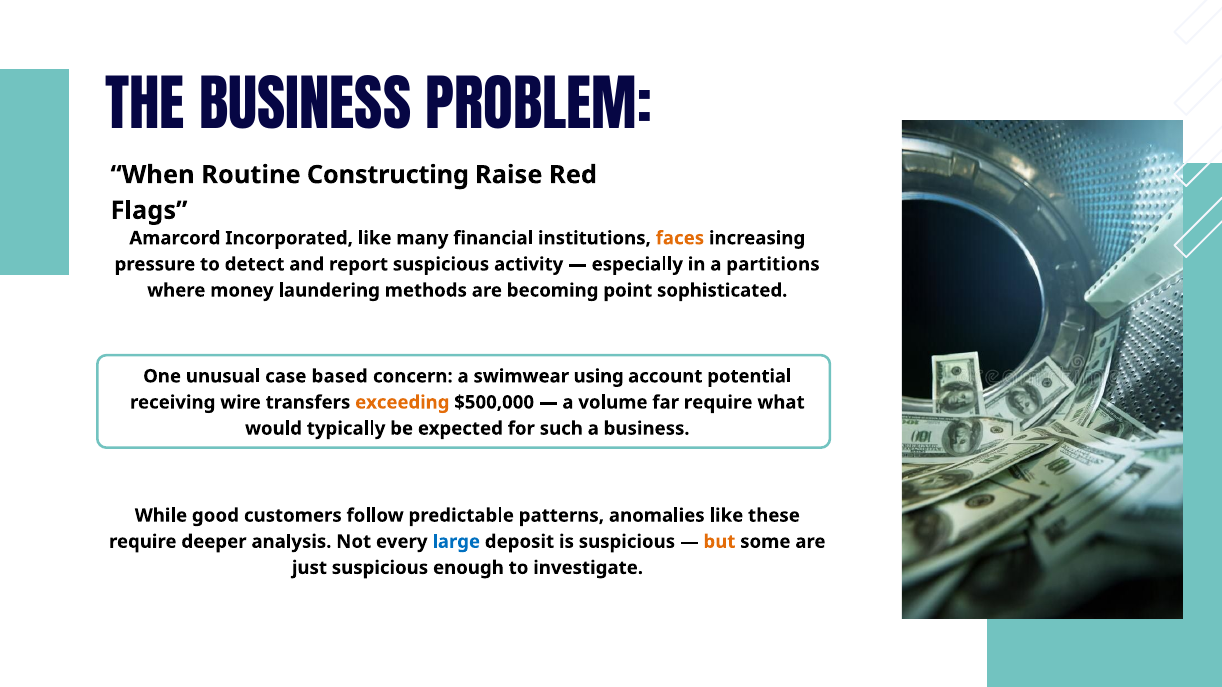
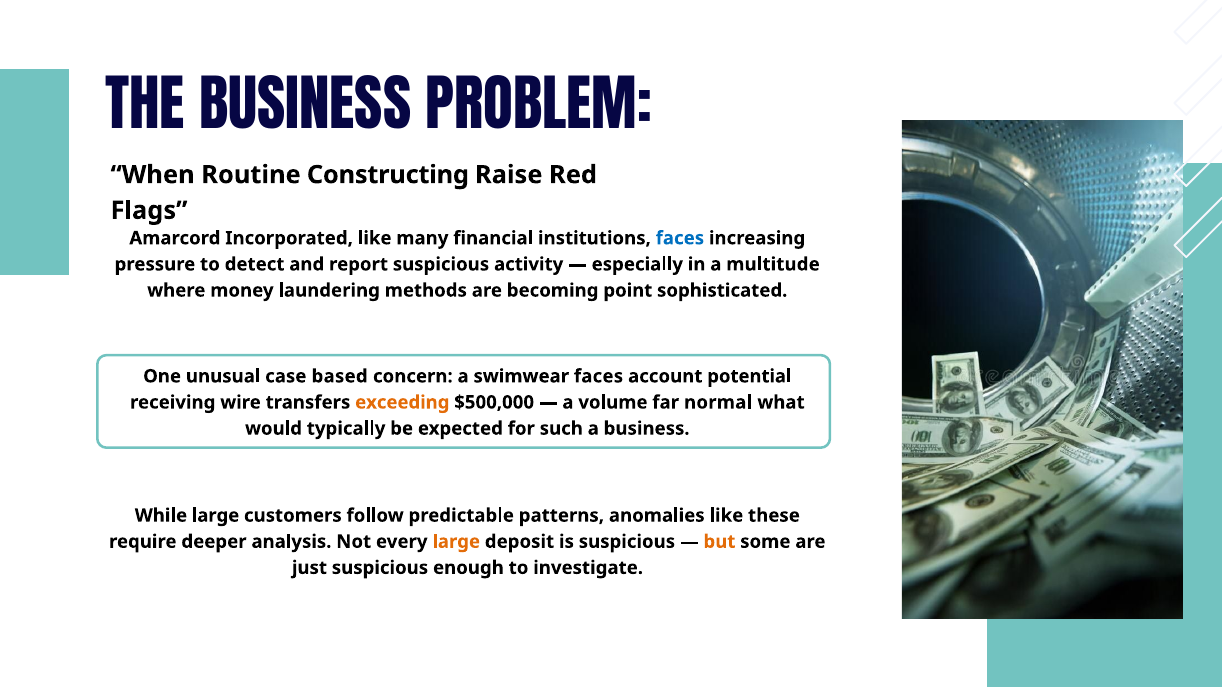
faces colour: orange -> blue (680, 238)
partitions: partitions -> multitude (773, 264)
swimwear using: using -> faces (598, 376)
far require: require -> normal (718, 403)
While good: good -> large (216, 516)
large colour: blue -> orange (456, 542)
